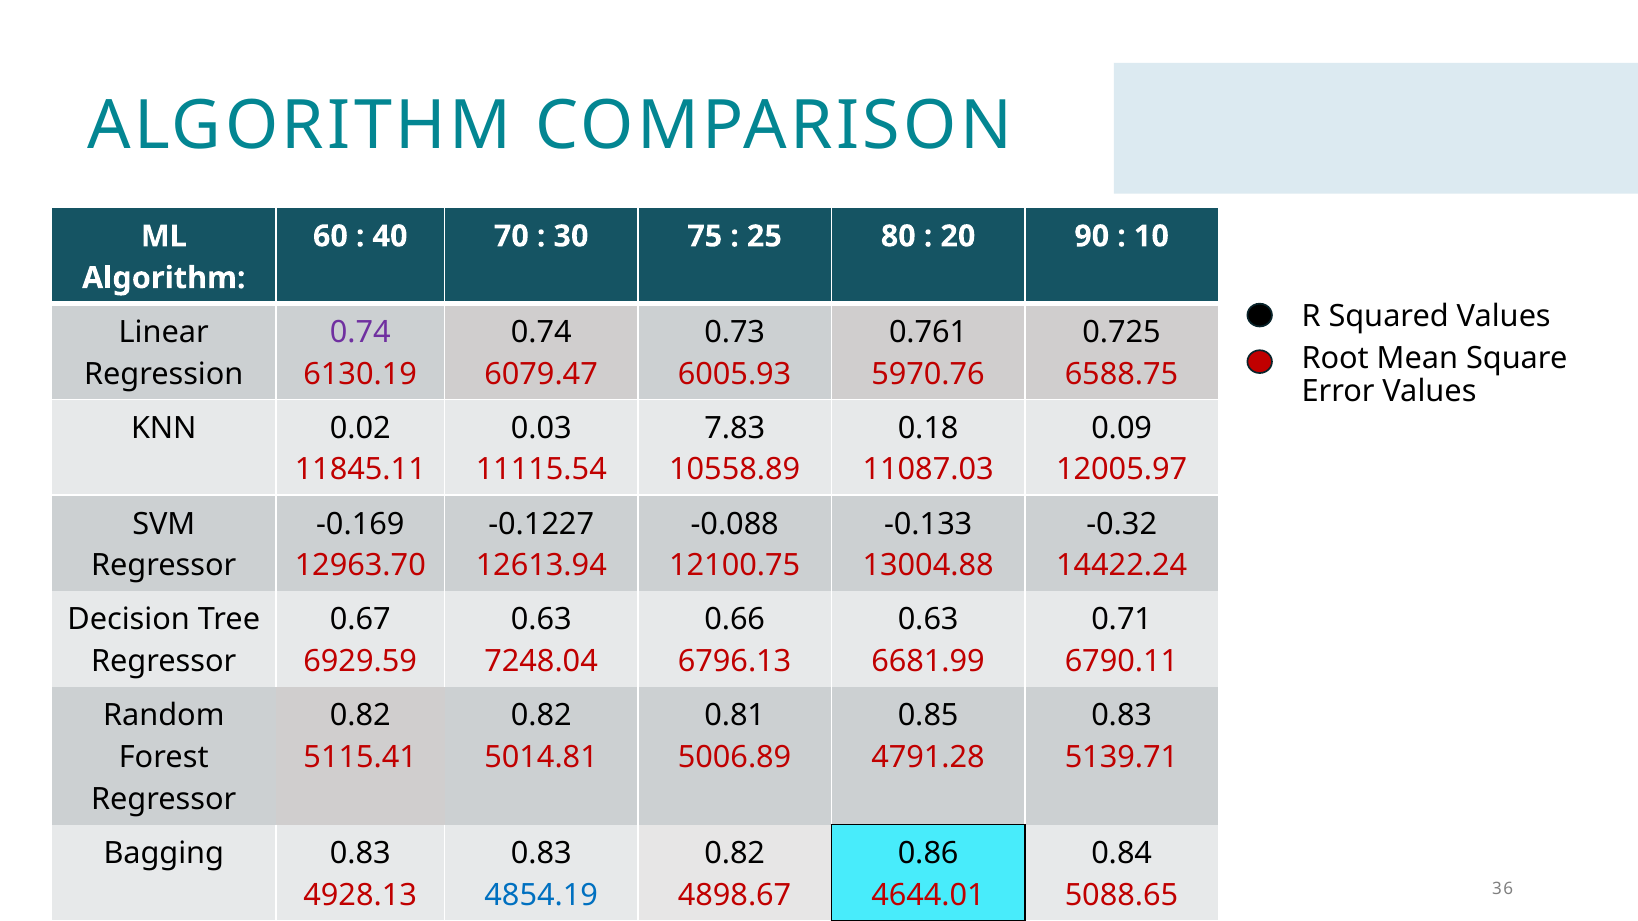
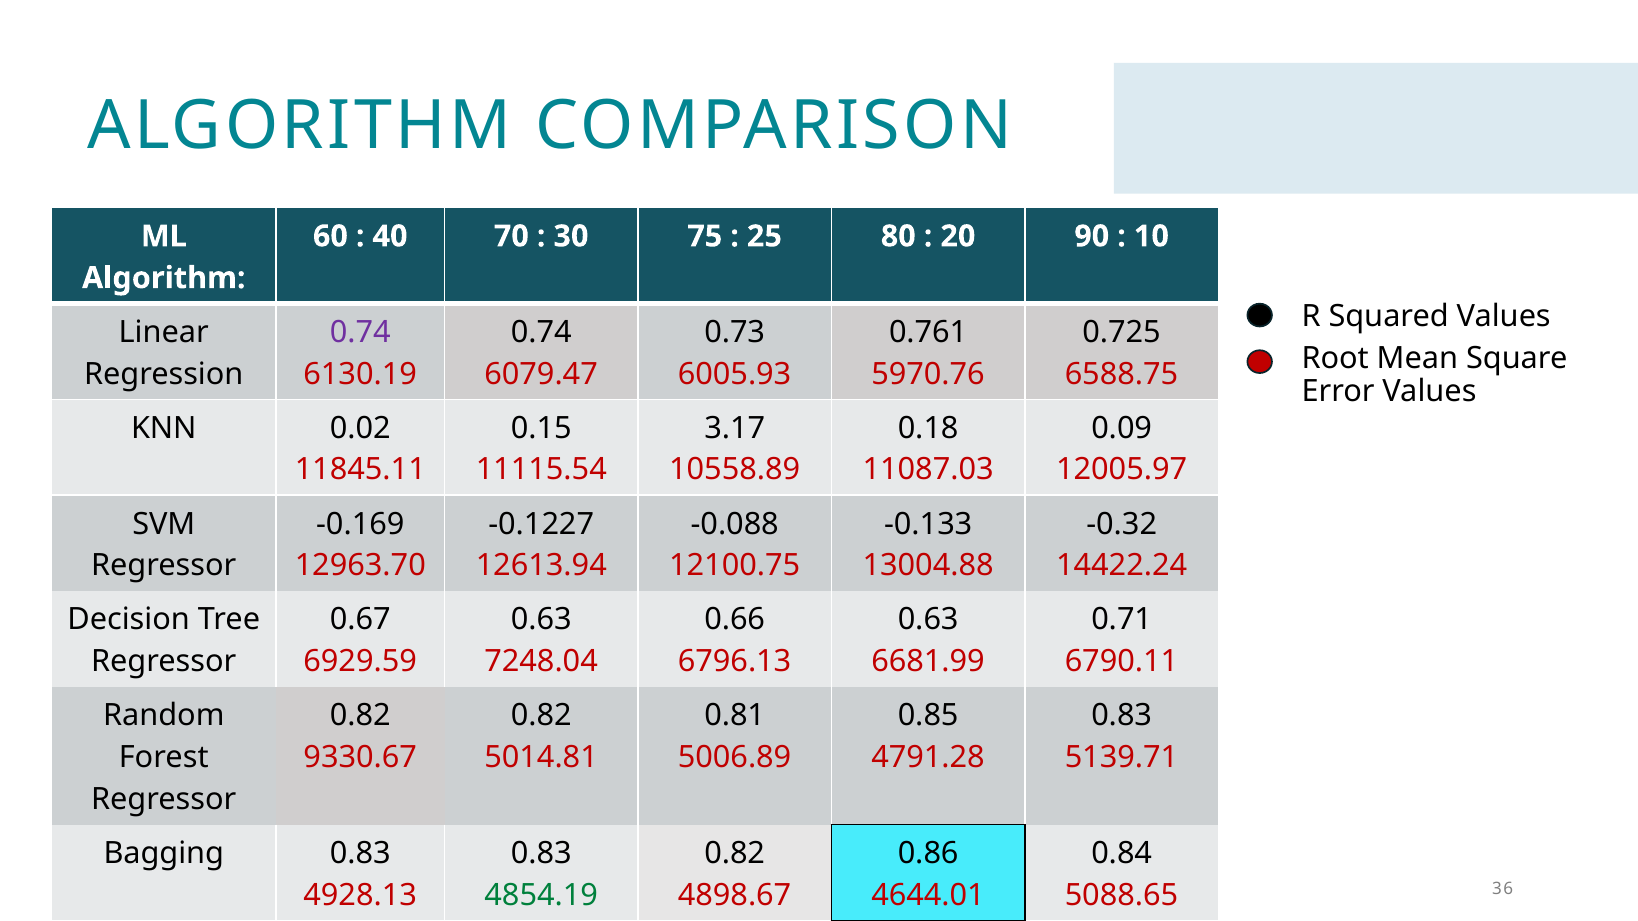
0.03: 0.03 -> 0.15 (541, 428)
7.83: 7.83 -> 3.17 (735, 428)
5115.41: 5115.41 -> 9330.67 (360, 758)
4854.19 colour: blue -> green (541, 895)
